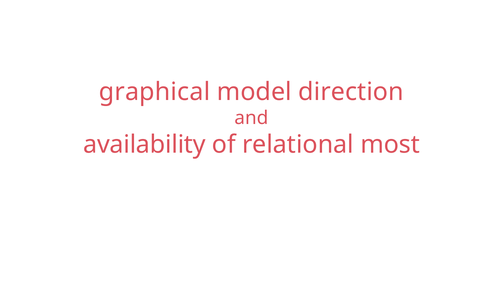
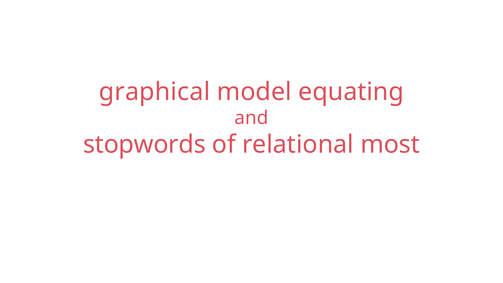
direction: direction -> equating (351, 92)
availability: availability -> stopwords (144, 145)
